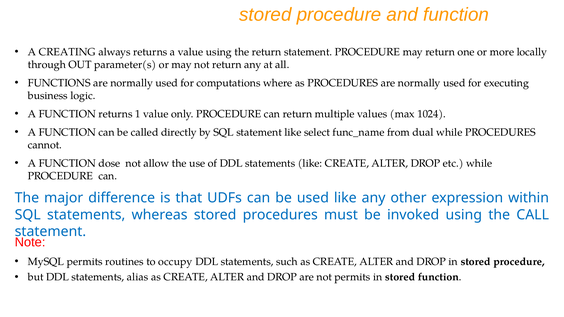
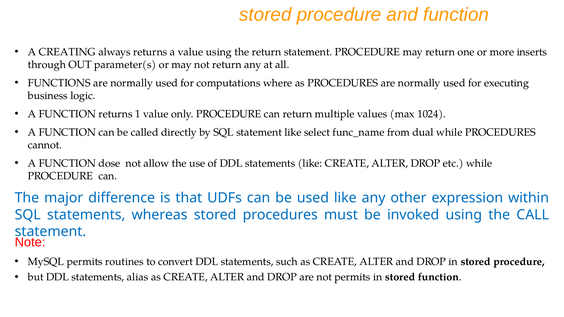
locally: locally -> inserts (532, 52)
occupy: occupy -> convert (175, 262)
